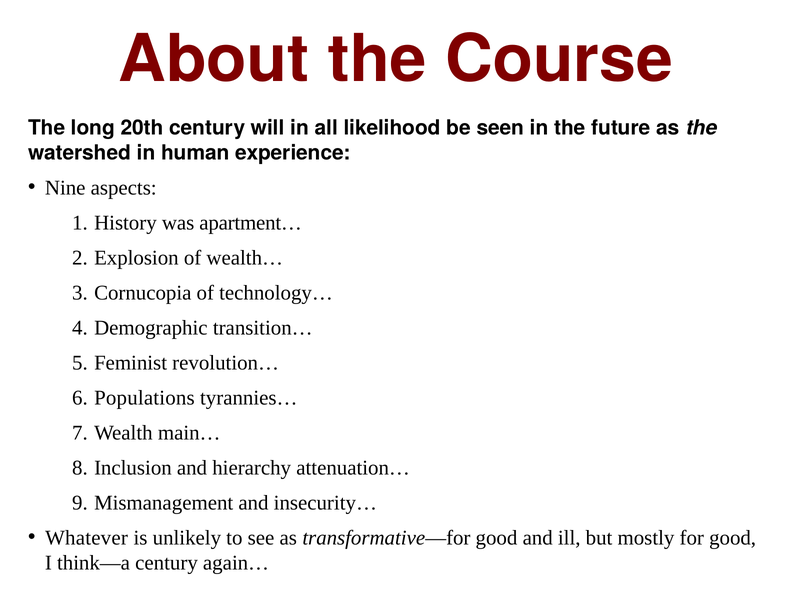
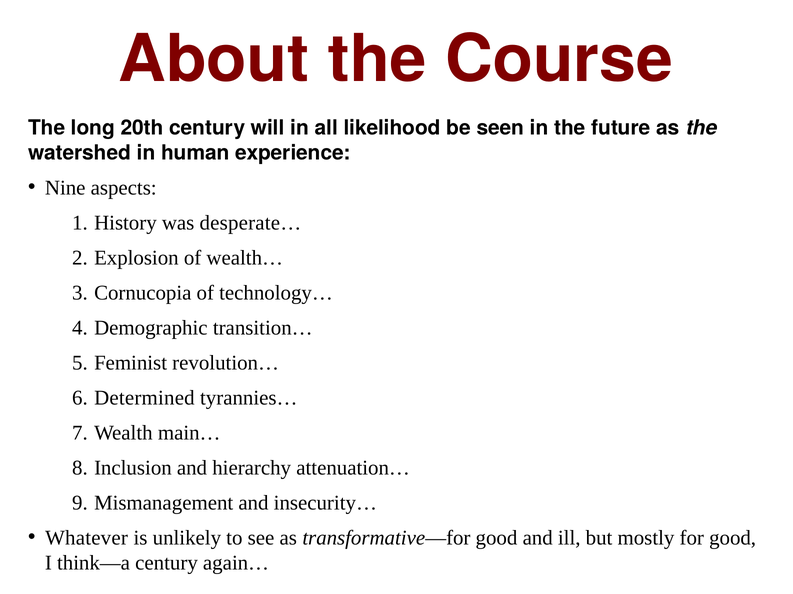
apartment…: apartment… -> desperate… (250, 223)
Populations: Populations -> Determined (144, 398)
